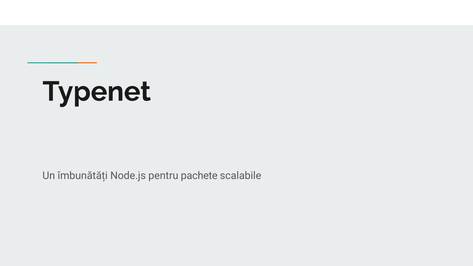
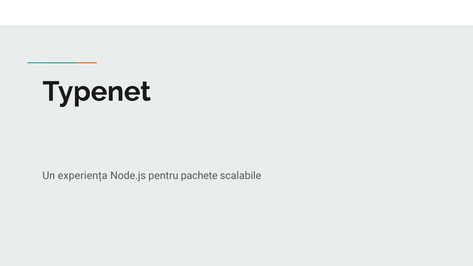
îmbunătăți: îmbunătăți -> experiența (83, 176)
